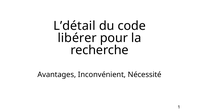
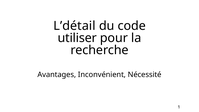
libérer: libérer -> utiliser (77, 38)
